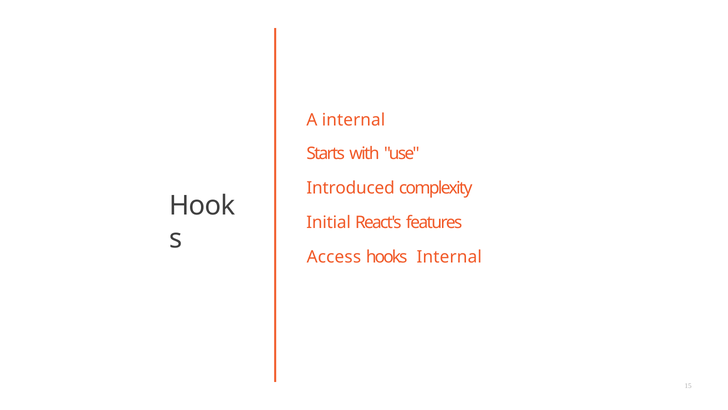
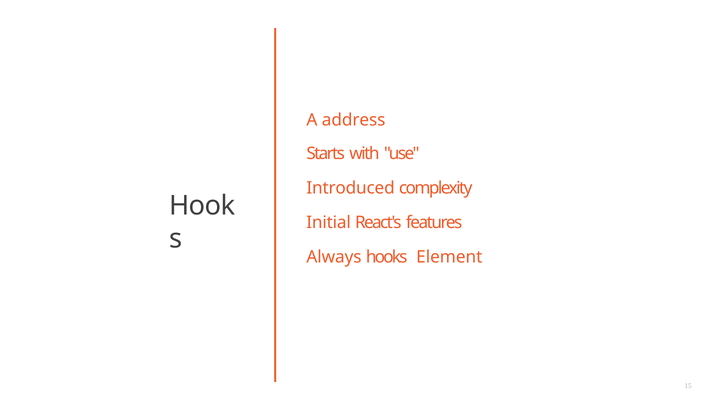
A internal: internal -> address (354, 120)
Access: Access -> Always (334, 257)
hooks Internal: Internal -> Element (449, 257)
